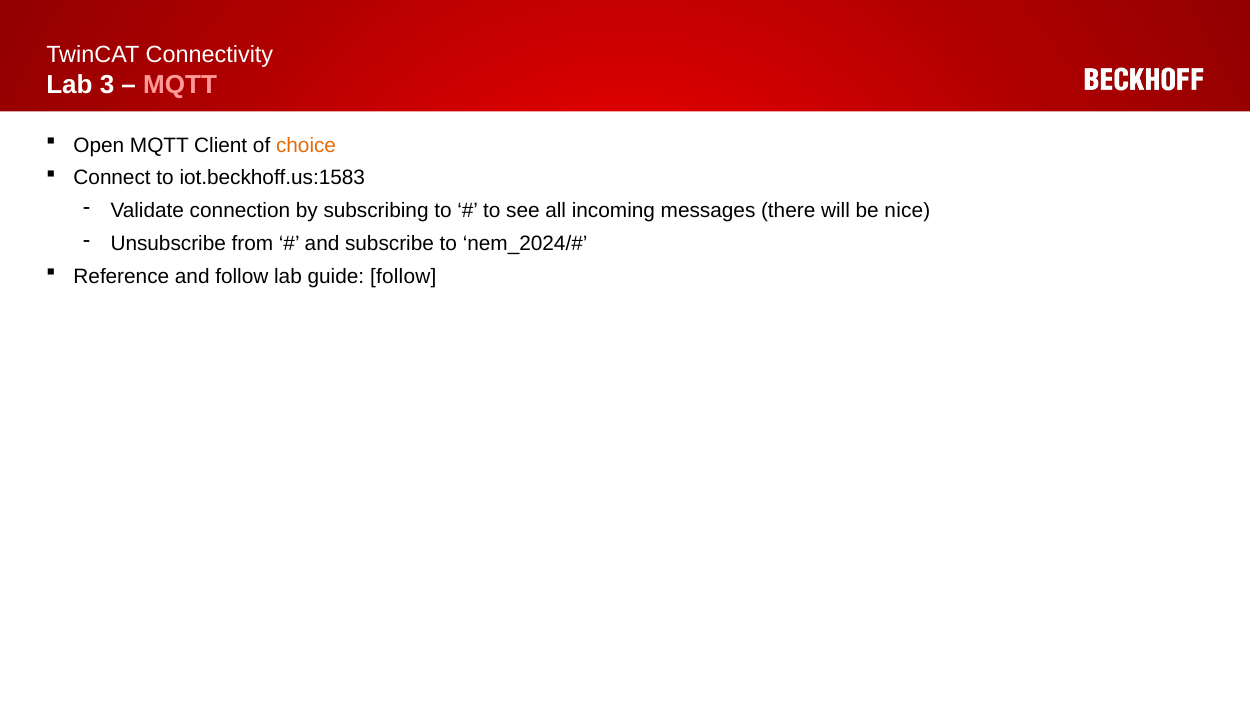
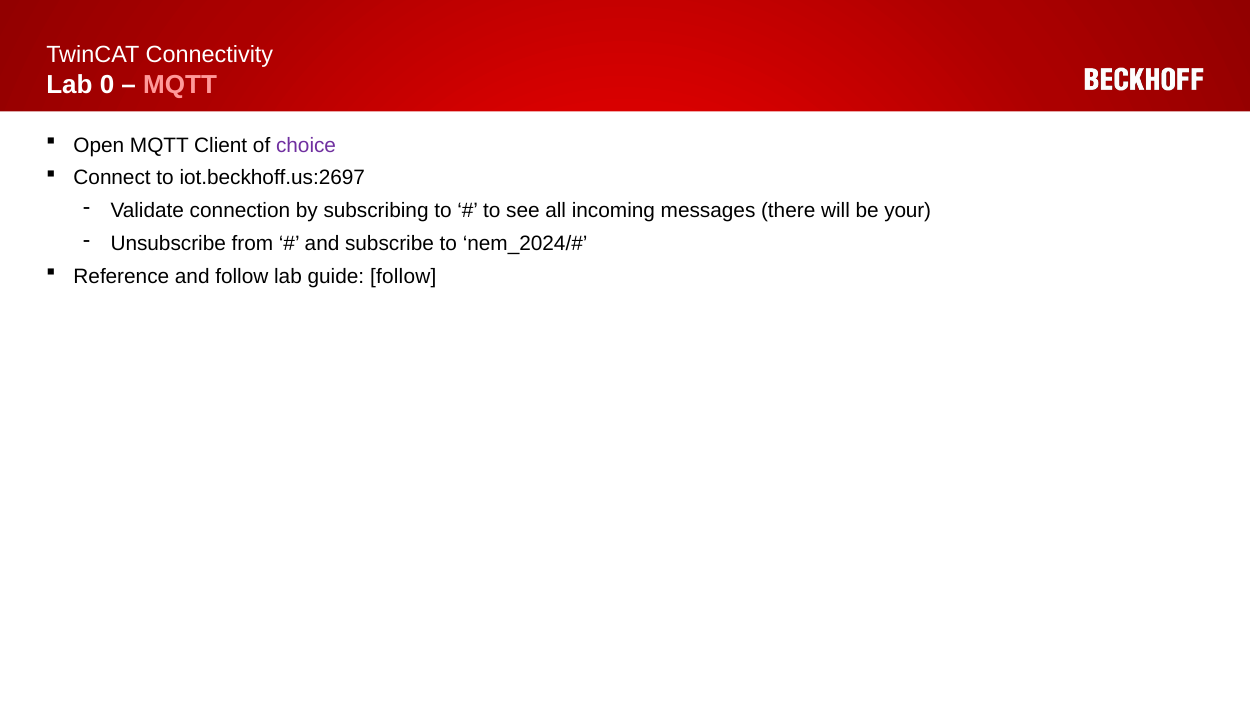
3: 3 -> 0 (107, 85)
choice colour: orange -> purple (306, 145)
iot.beckhoff.us:1583: iot.beckhoff.us:1583 -> iot.beckhoff.us:2697 (272, 178)
nice: nice -> your (908, 211)
